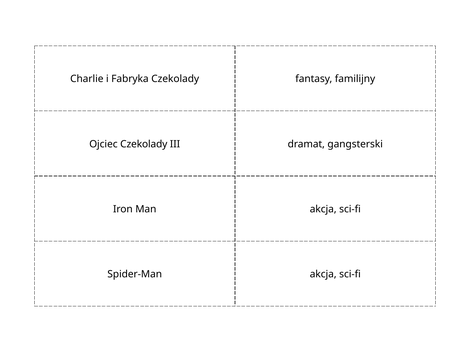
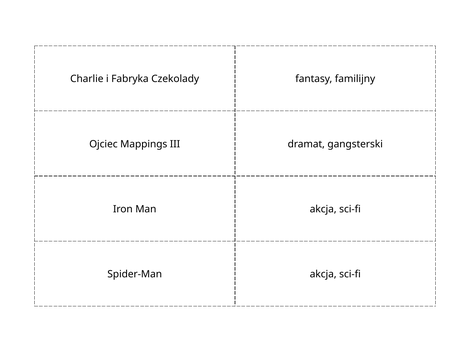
Ojciec Czekolady: Czekolady -> Mappings (144, 144)
